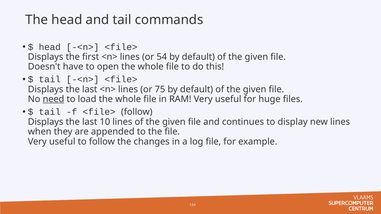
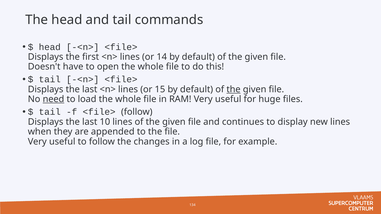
54: 54 -> 14 (162, 57)
75: 75 -> 15 (160, 89)
the underline: none -> present (234, 89)
